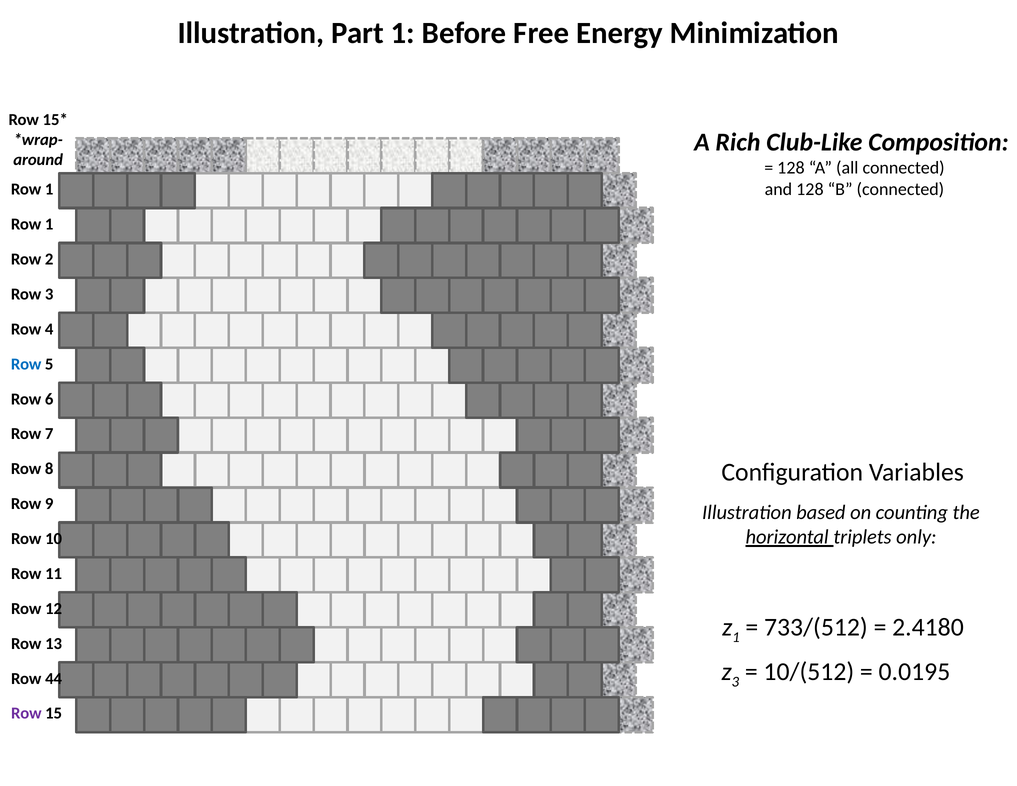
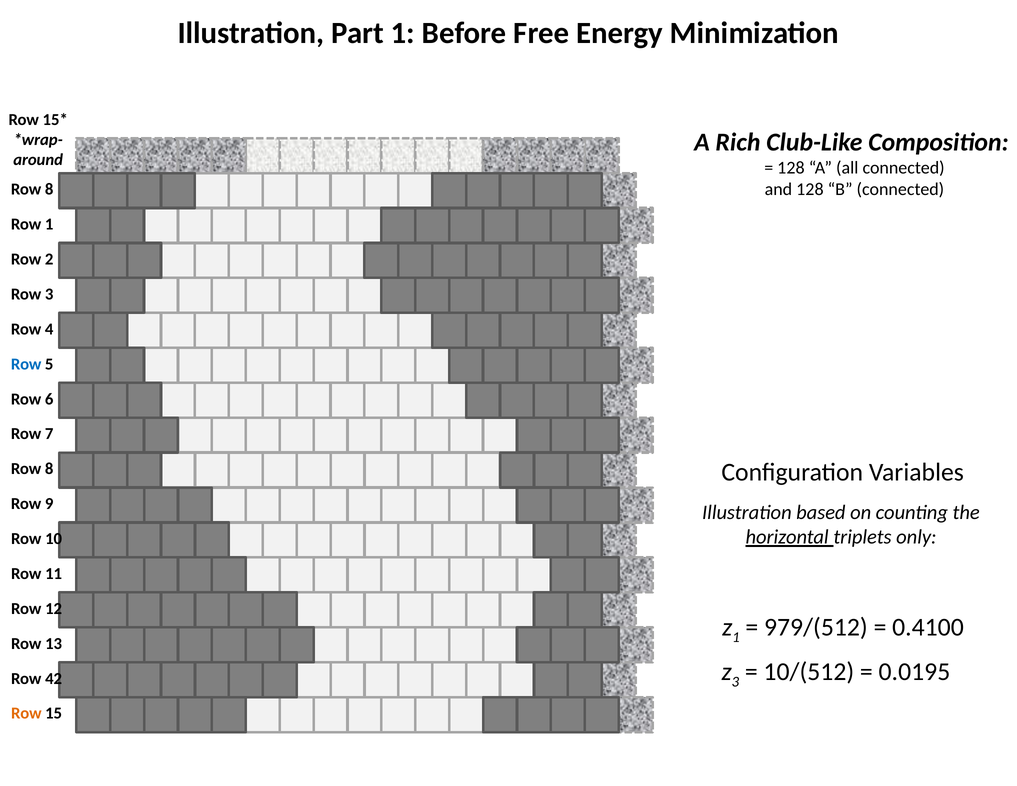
1: 1 -> 8 (49, 189)
733/(512: 733/(512 -> 979/(512 (816, 627)
2.4180: 2.4180 -> 0.4100 (928, 627)
44: 44 -> 42 (54, 678)
Row colour: purple -> orange (26, 713)
